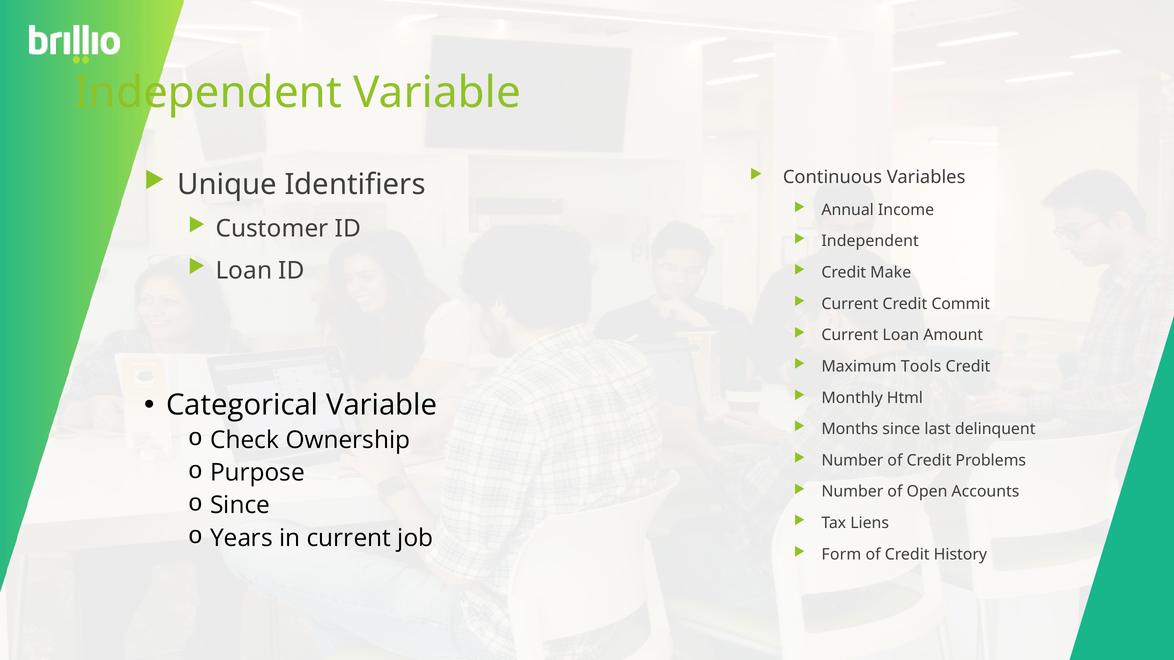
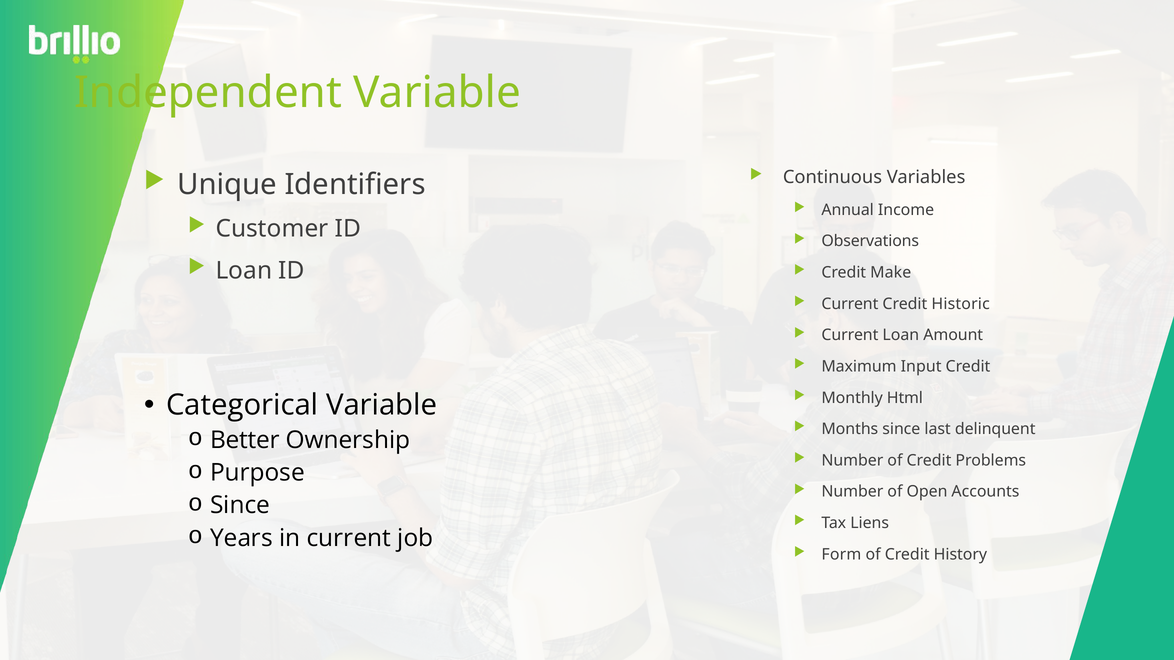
Independent: Independent -> Observations (870, 241)
Commit: Commit -> Historic (961, 304)
Tools: Tools -> Input (921, 367)
Check: Check -> Better (245, 441)
